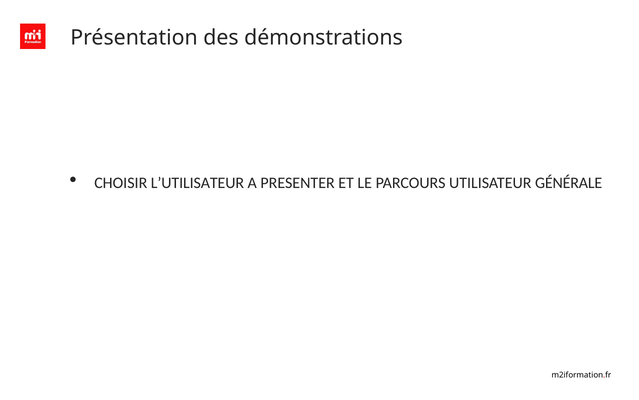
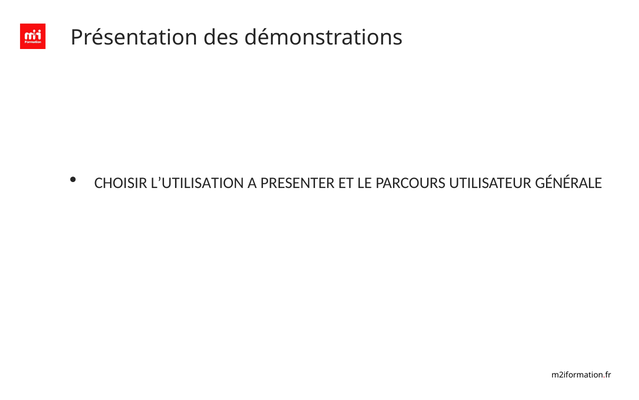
L’UTILISATEUR: L’UTILISATEUR -> L’UTILISATION (197, 183)
